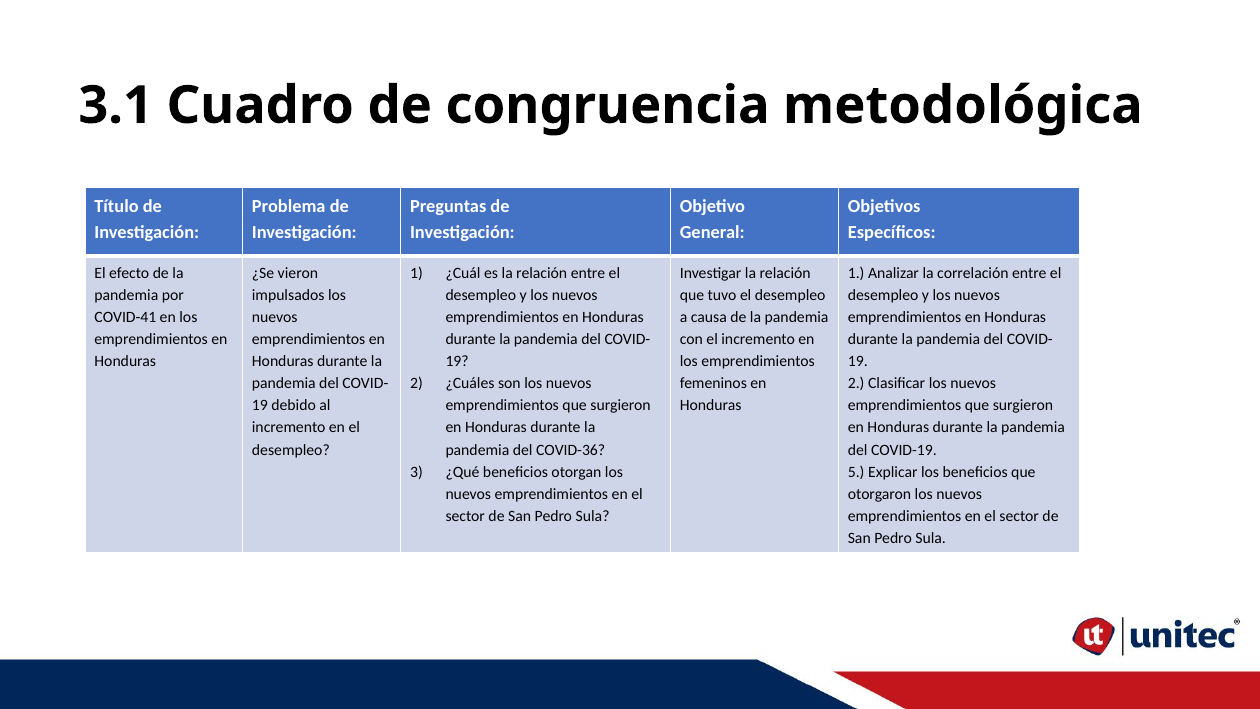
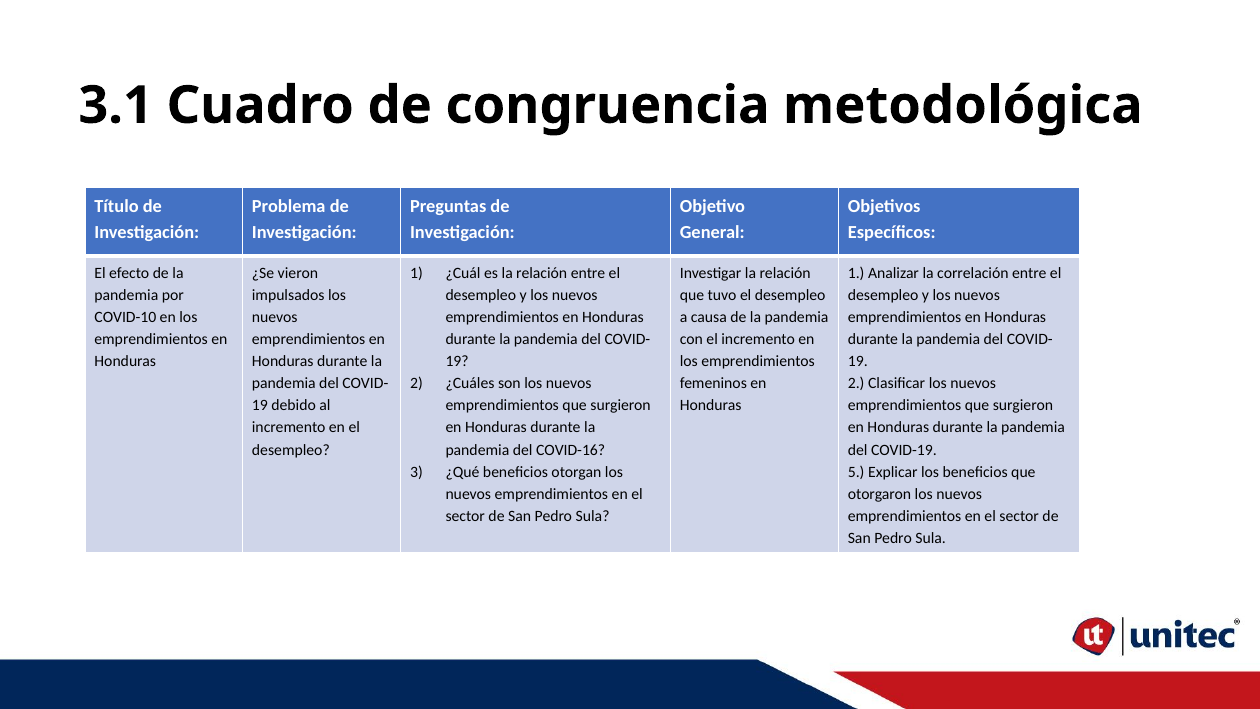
COVID-41: COVID-41 -> COVID-10 (125, 317)
COVID-36: COVID-36 -> COVID-16 (571, 450)
